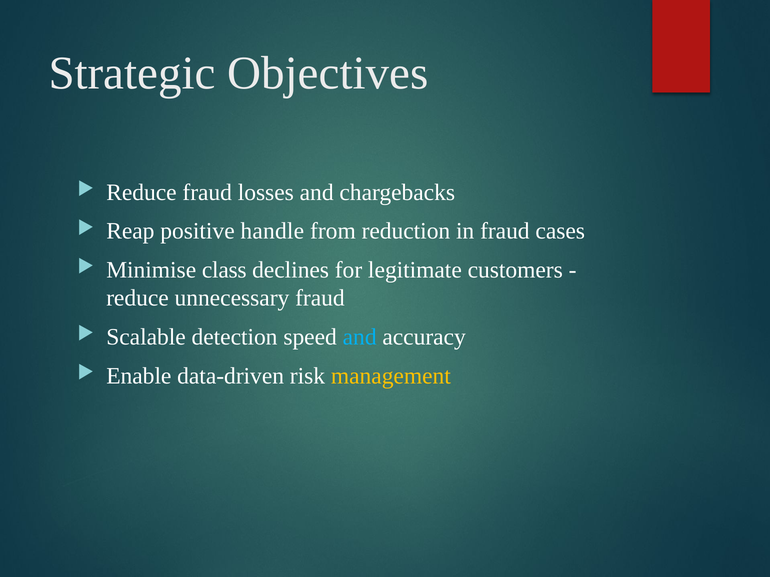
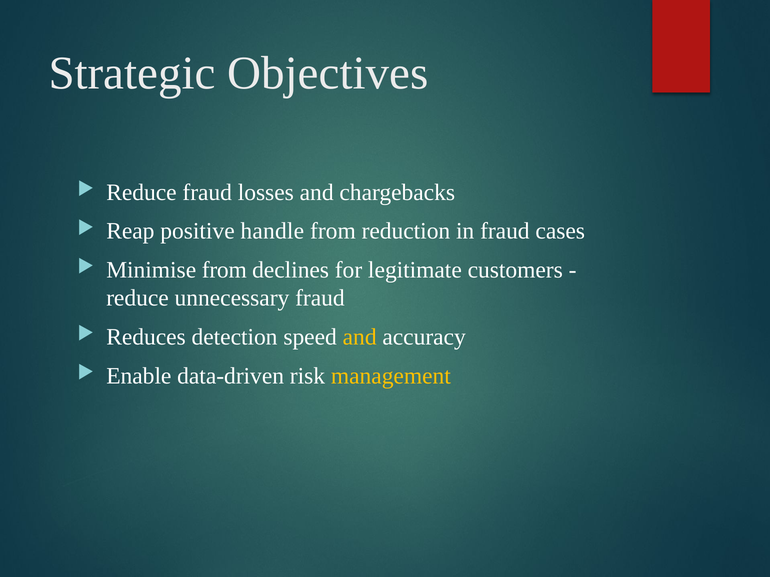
Minimise class: class -> from (224, 270)
Scalable: Scalable -> Reduces (146, 337)
and colour: light blue -> yellow (360, 337)
